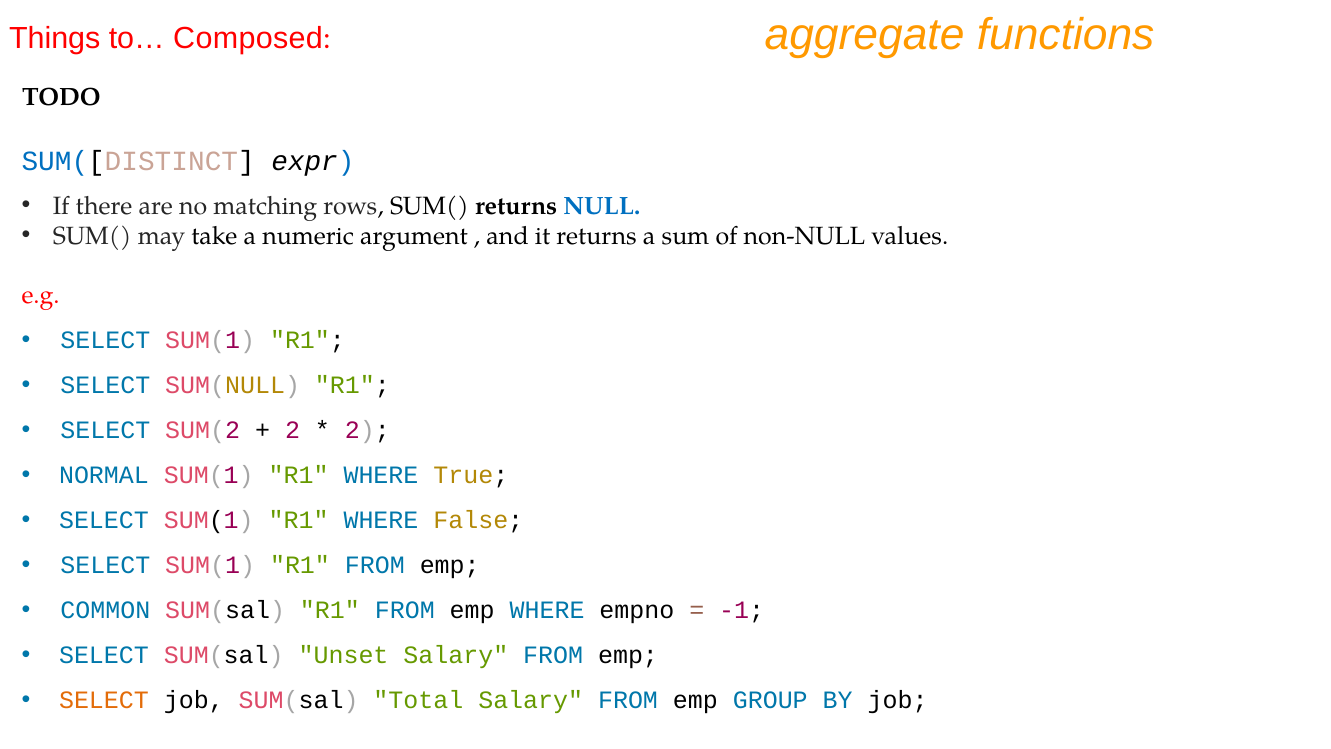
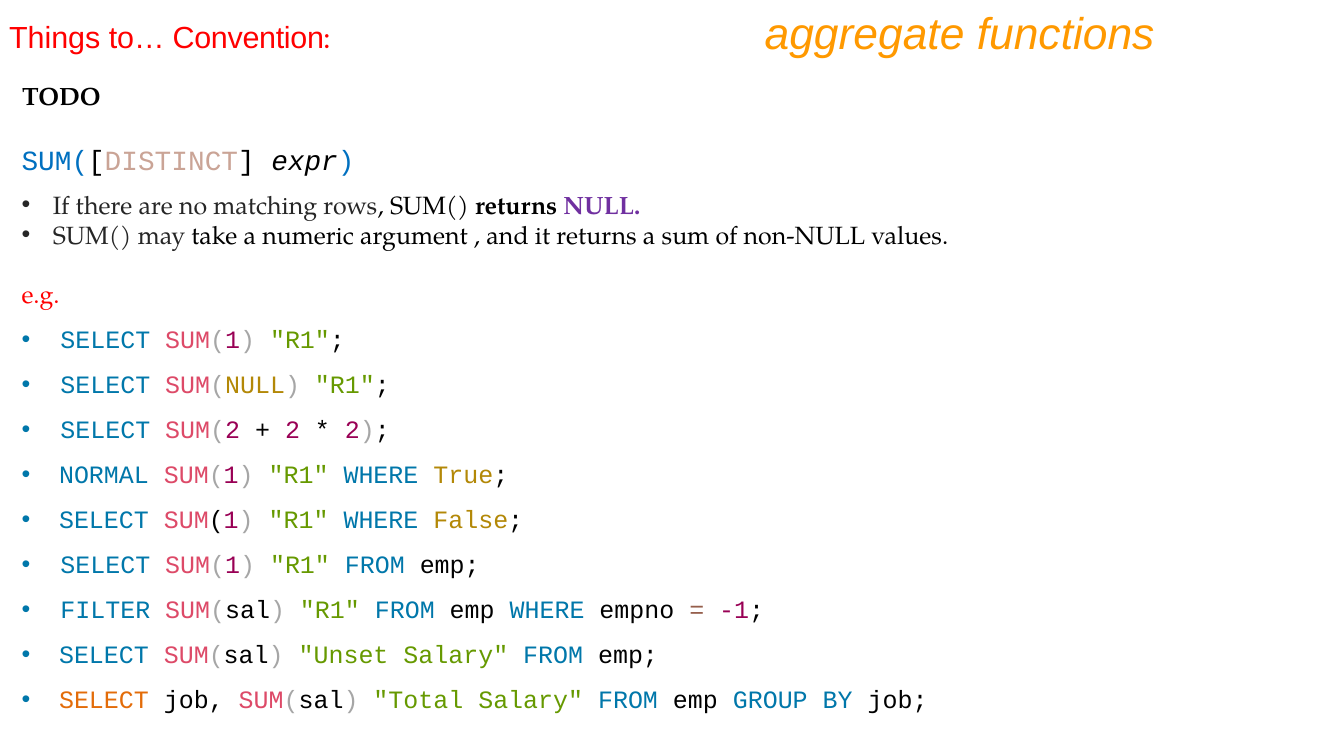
Composed: Composed -> Convention (248, 38)
NULL colour: blue -> purple (602, 206)
COMMON: COMMON -> FILTER (105, 610)
